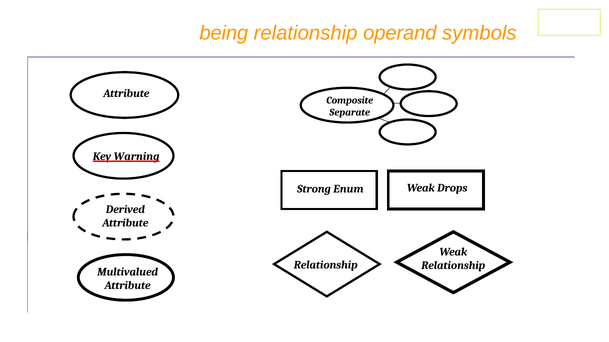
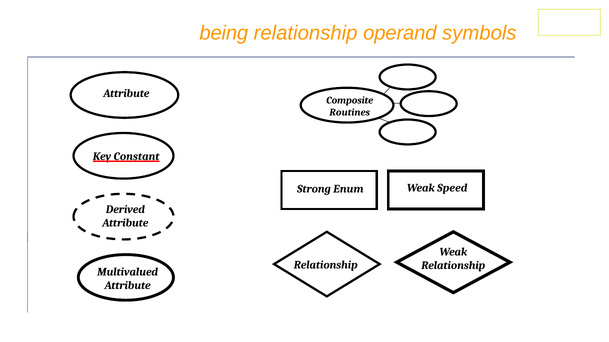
Separate: Separate -> Routines (350, 113)
Warning: Warning -> Constant (137, 157)
Drops: Drops -> Speed (452, 189)
